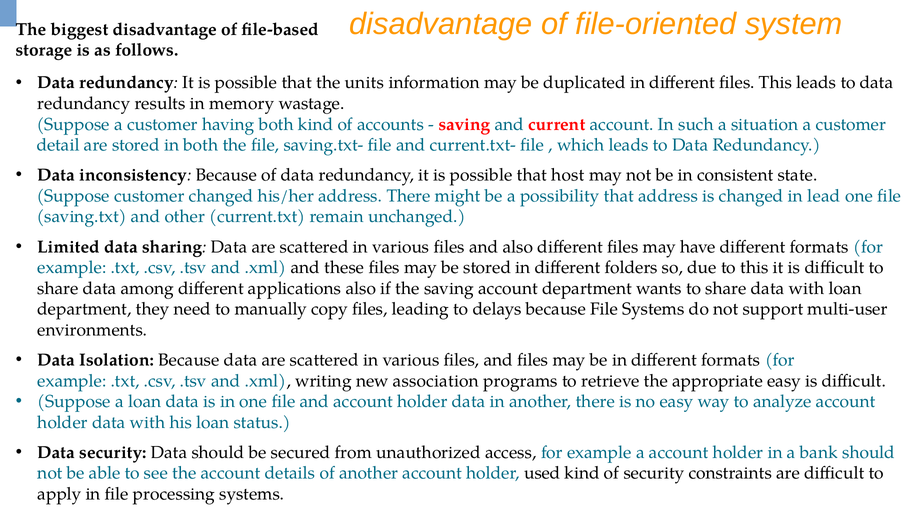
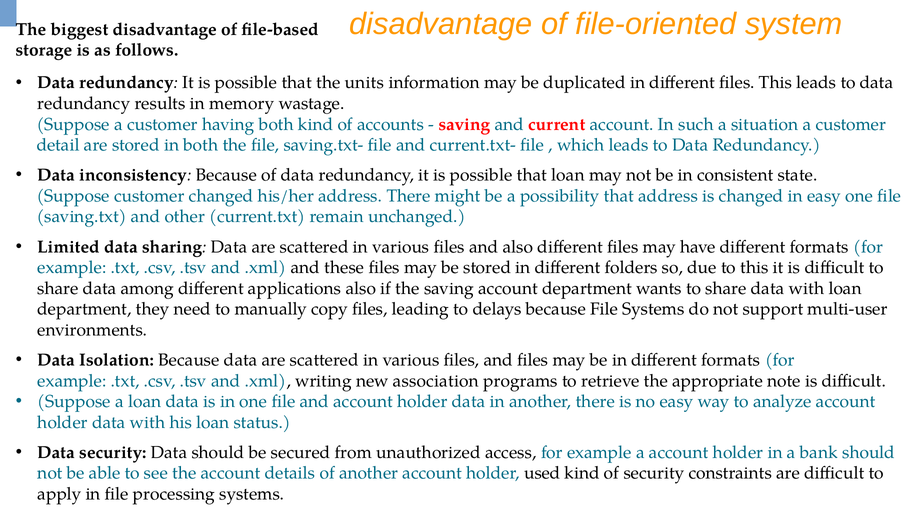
that host: host -> loan (568, 175)
in lead: lead -> easy (824, 196)
appropriate easy: easy -> note (784, 381)
